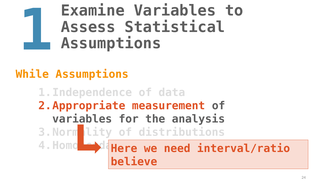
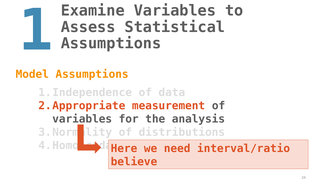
While: While -> Model (32, 74)
